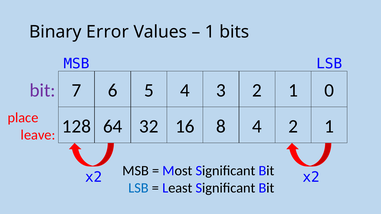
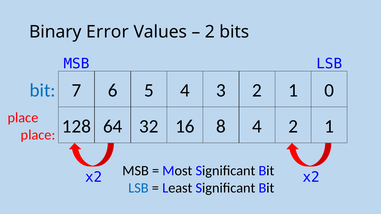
1: 1 -> 2 (210, 32)
bit colour: purple -> blue (43, 90)
leave: leave -> place (38, 135)
